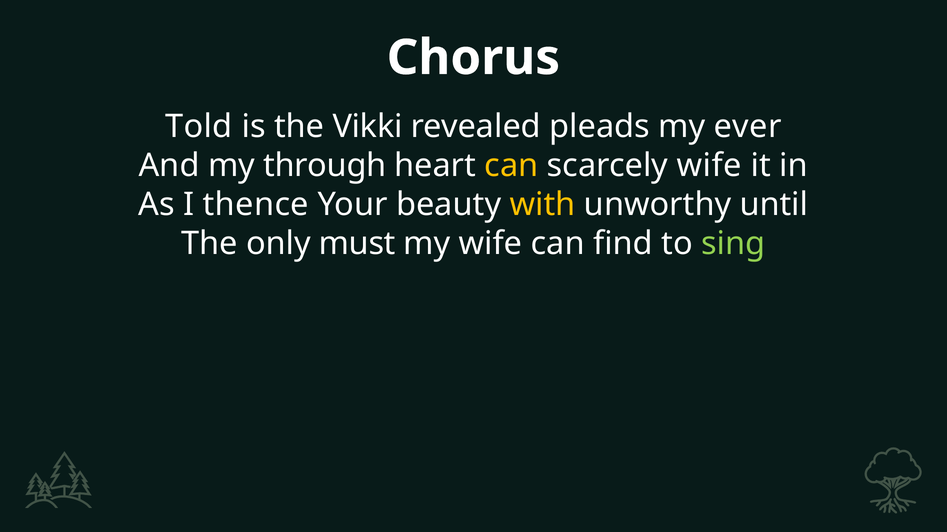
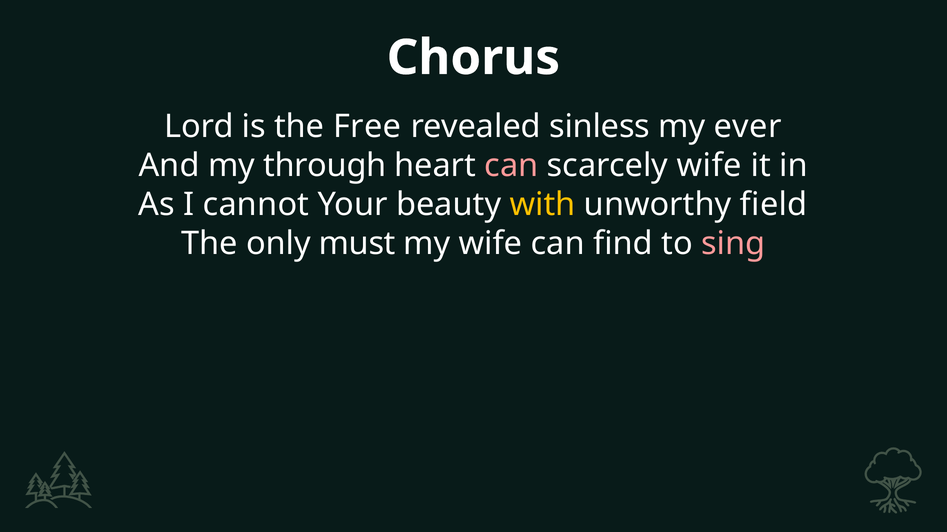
Told: Told -> Lord (199, 127)
Vikki: Vikki -> Free (367, 127)
pleads: pleads -> sinless (600, 127)
can colour: yellow -> pink (511, 166)
thence: thence -> cannot (256, 205)
until: until -> field (774, 205)
sing colour: light green -> pink (733, 244)
